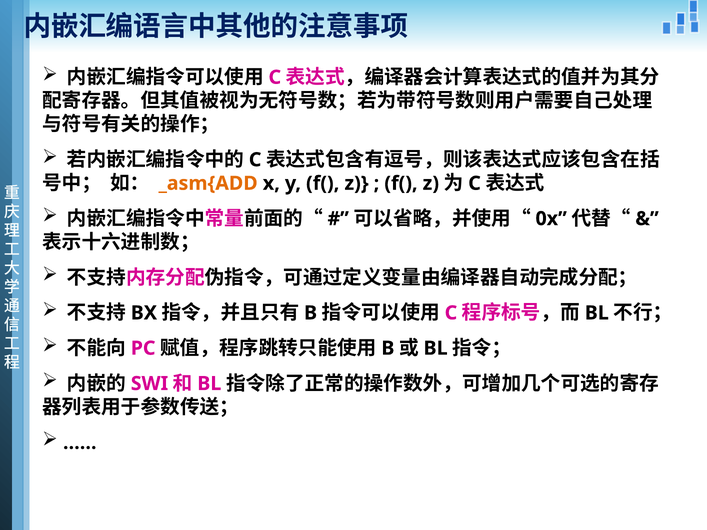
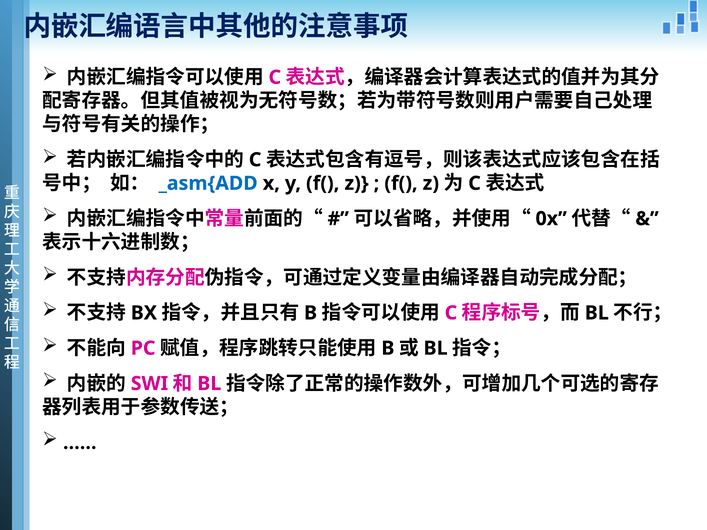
_asm{ADD colour: orange -> blue (208, 183)
